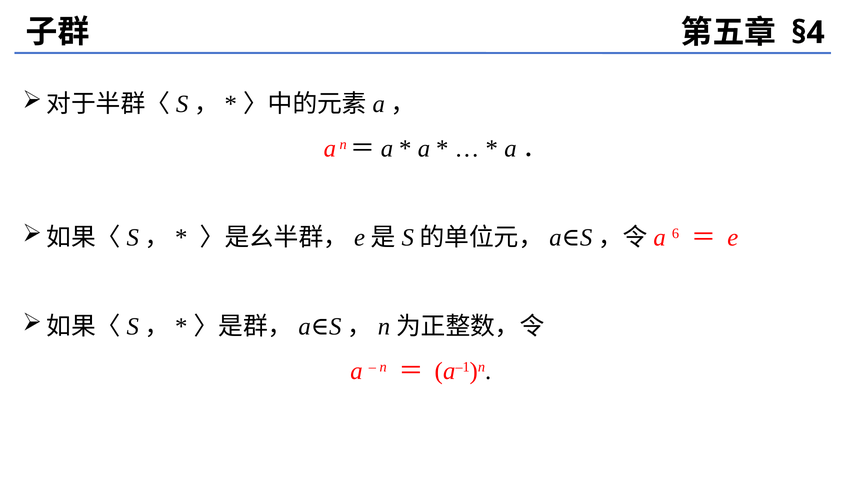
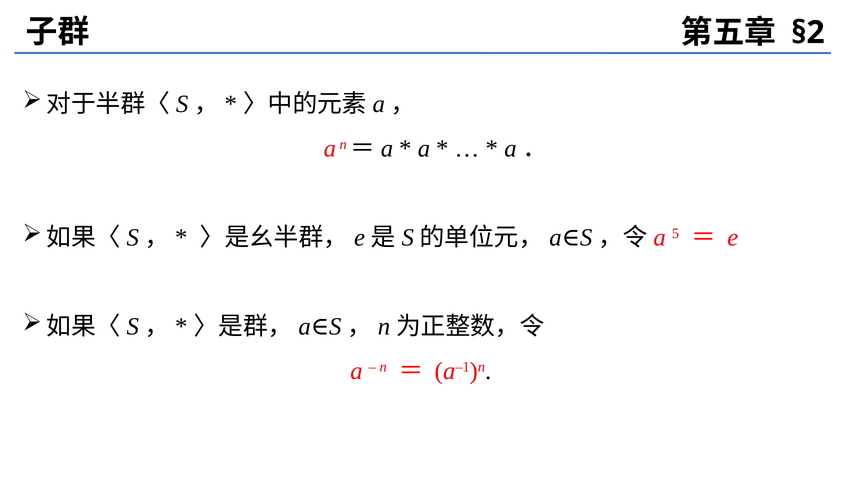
§4: §4 -> §2 (808, 33)
6: 6 -> 5 (676, 233)
